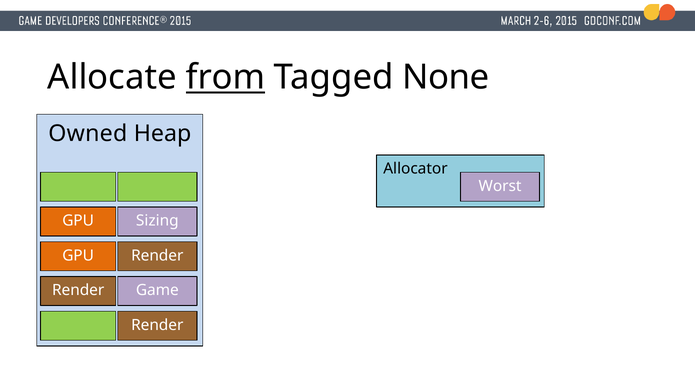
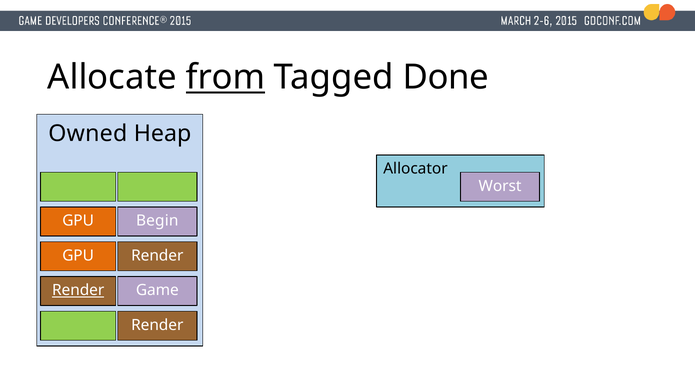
None: None -> Done (446, 77)
Sizing: Sizing -> Begin (157, 221)
Render underline: none -> present (78, 290)
